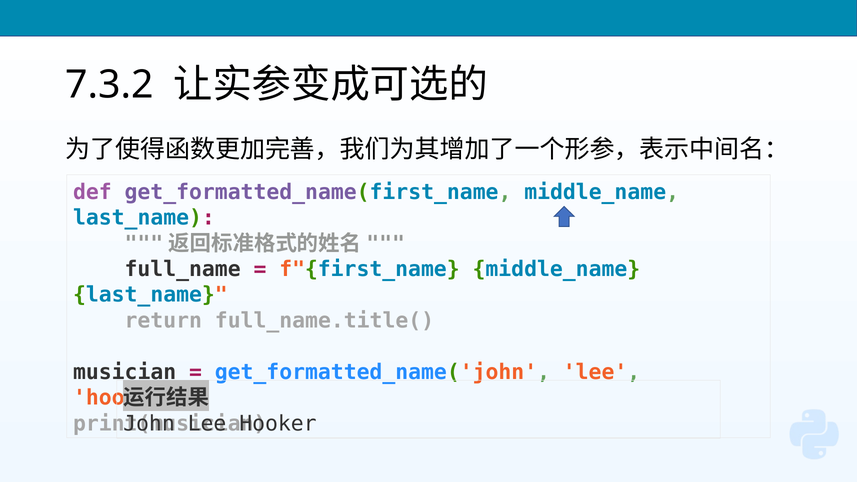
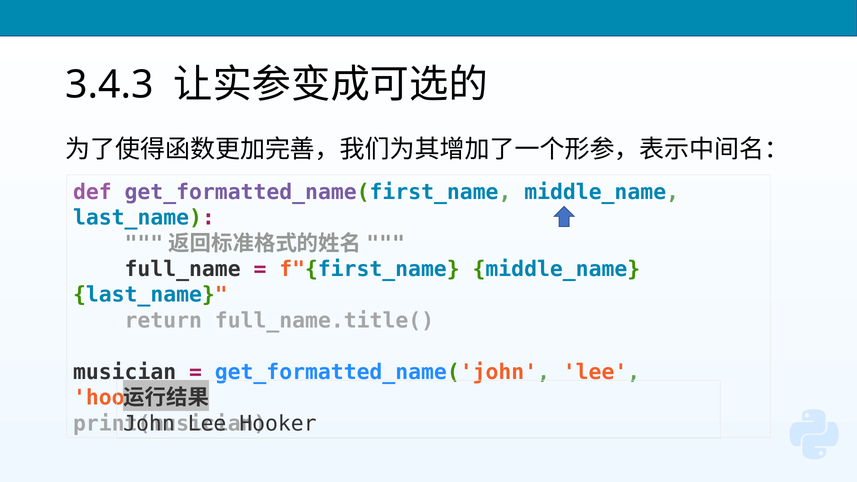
7.3.2: 7.3.2 -> 3.4.3 (110, 85)
